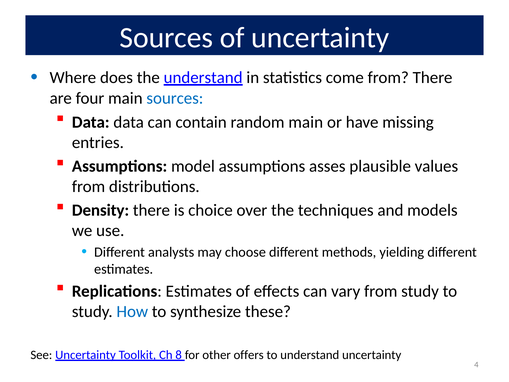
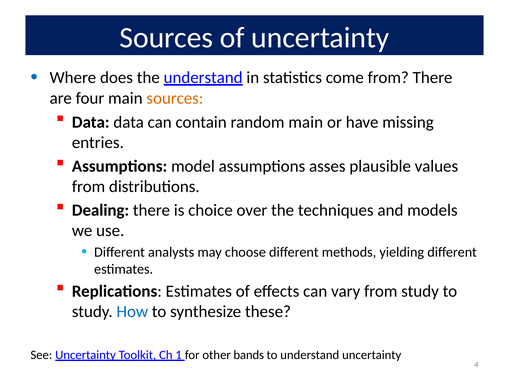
sources colour: blue -> orange (175, 98)
Density: Density -> Dealing (100, 210)
8: 8 -> 1 (179, 355)
offers: offers -> bands (249, 355)
